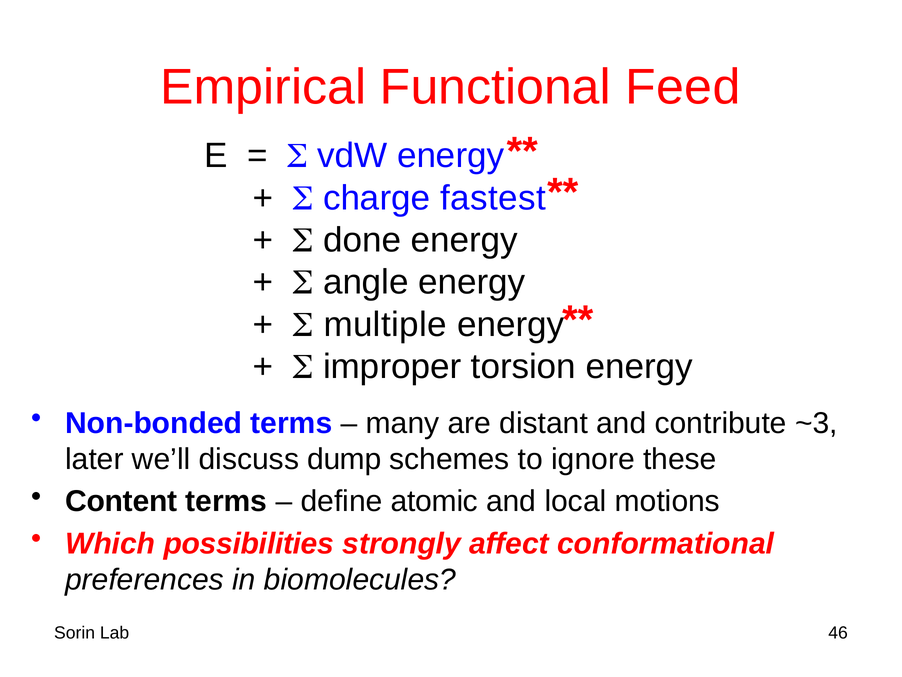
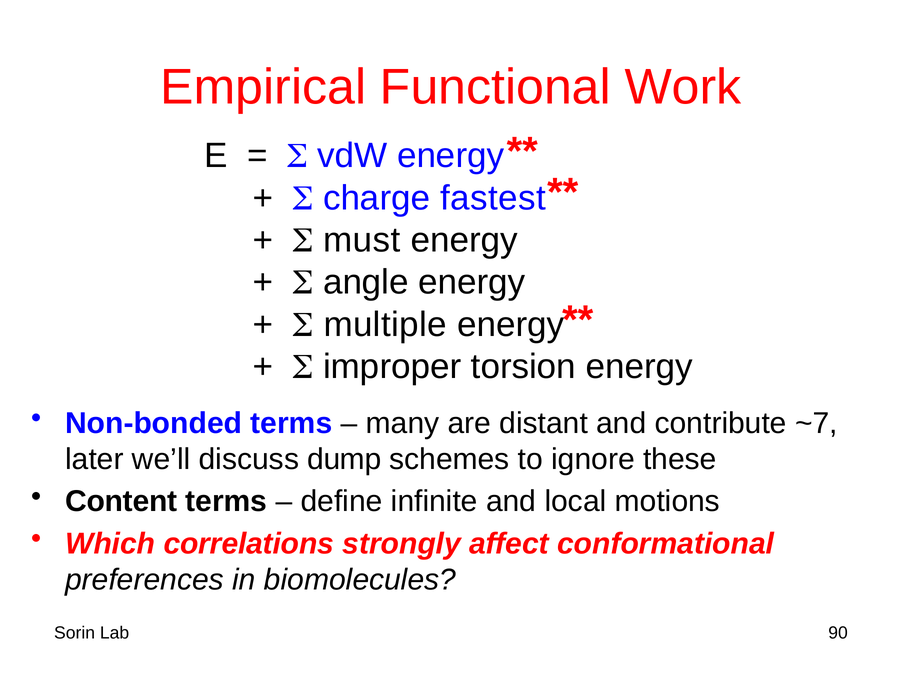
Feed: Feed -> Work (683, 87)
done: done -> must (362, 240)
~3: ~3 -> ~7 (816, 423)
atomic: atomic -> infinite (434, 501)
possibilities: possibilities -> correlations (249, 543)
46: 46 -> 90 (838, 632)
